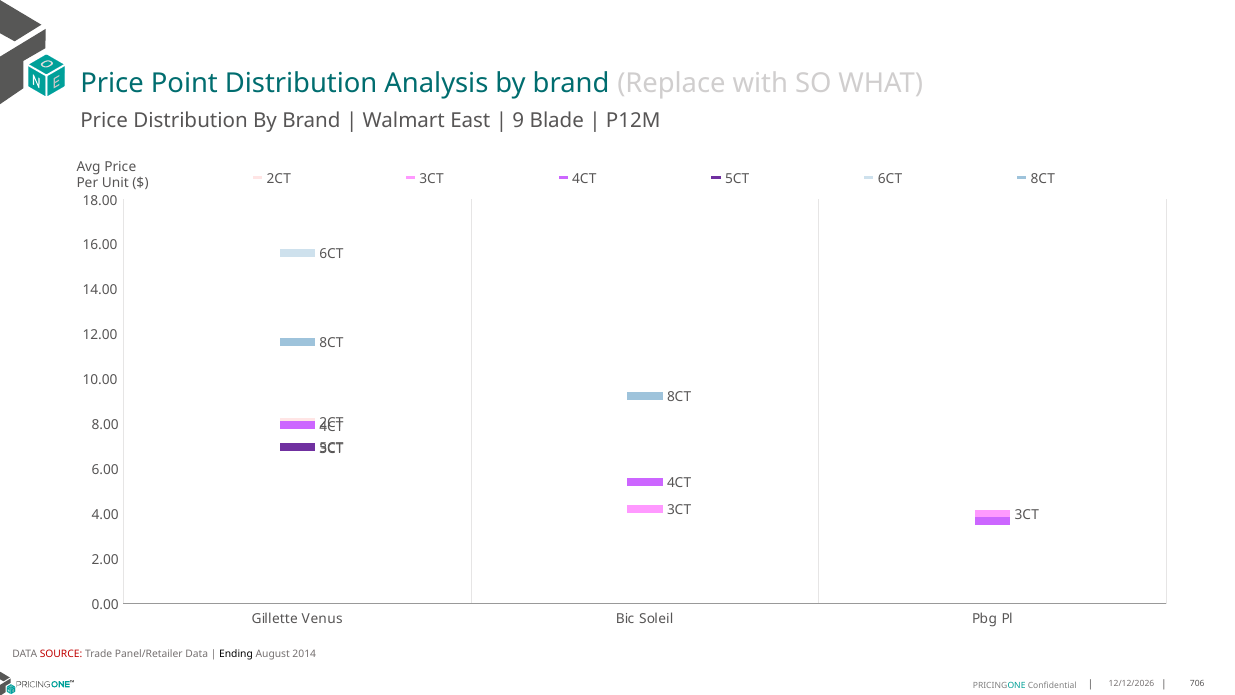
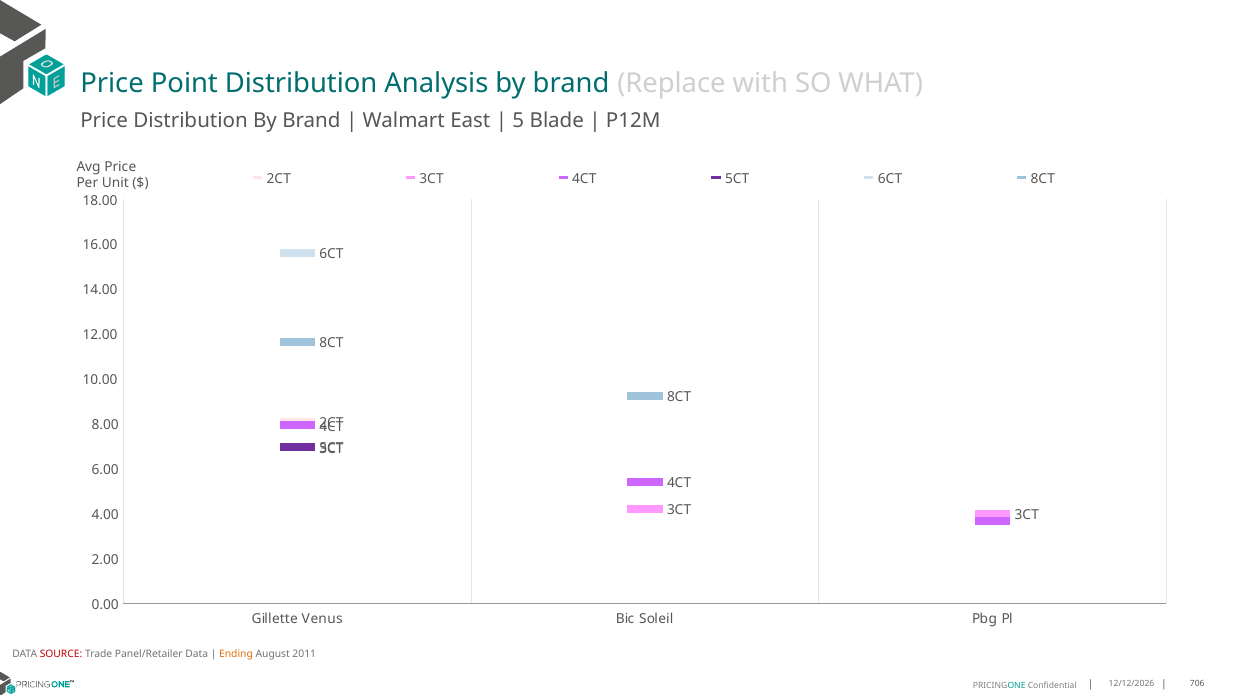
9: 9 -> 5 (518, 120)
Ending colour: black -> orange (236, 654)
2014: 2014 -> 2011 (304, 654)
